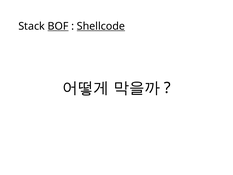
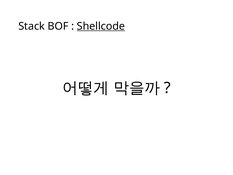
BOF underline: present -> none (58, 26)
